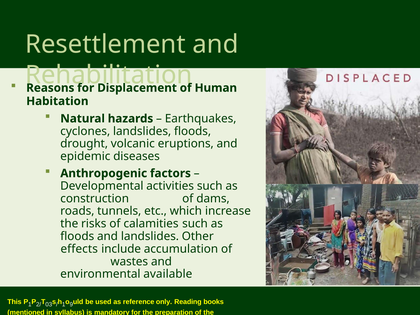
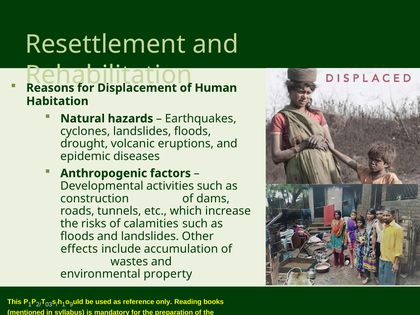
available: available -> property (168, 274)
